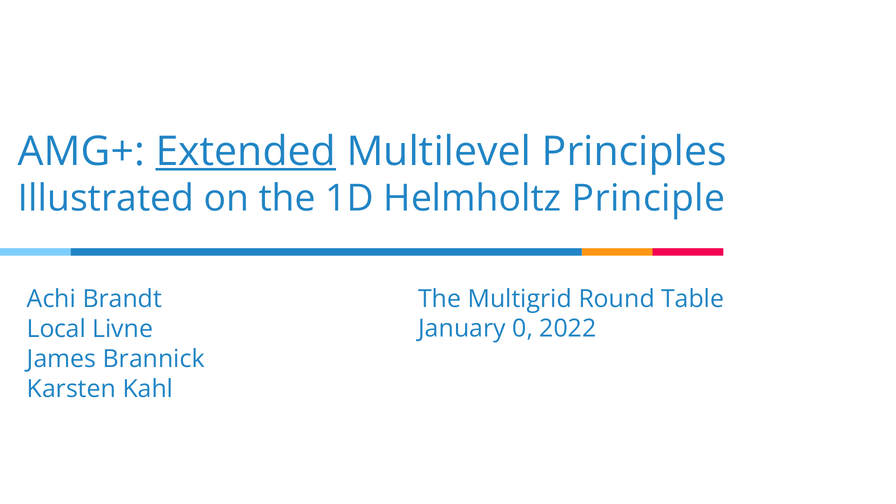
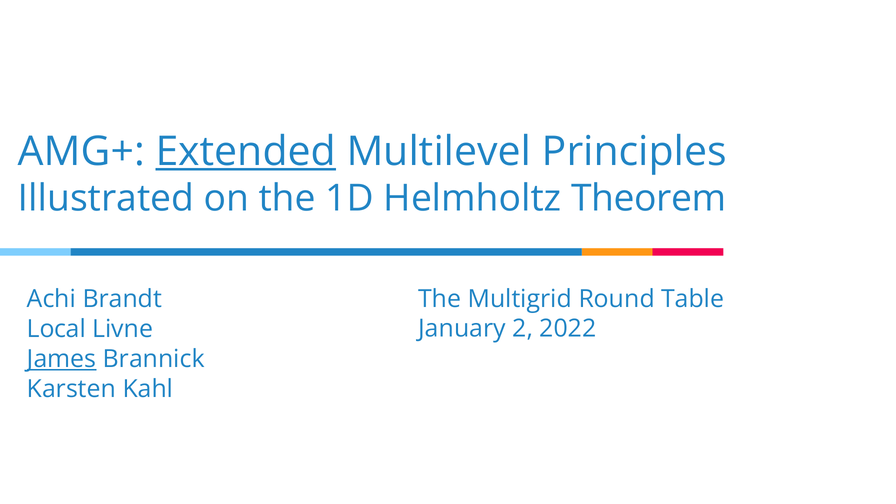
Principle: Principle -> Theorem (649, 198)
0: 0 -> 2 (523, 329)
James underline: none -> present (62, 359)
